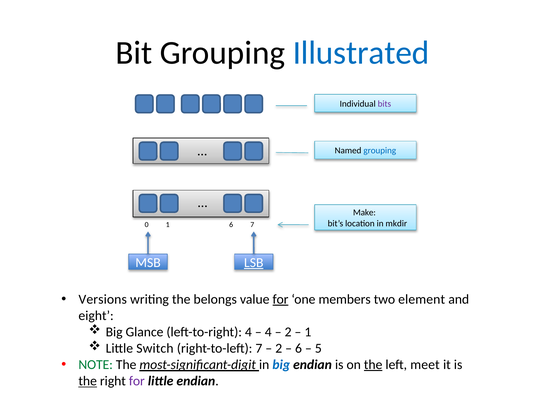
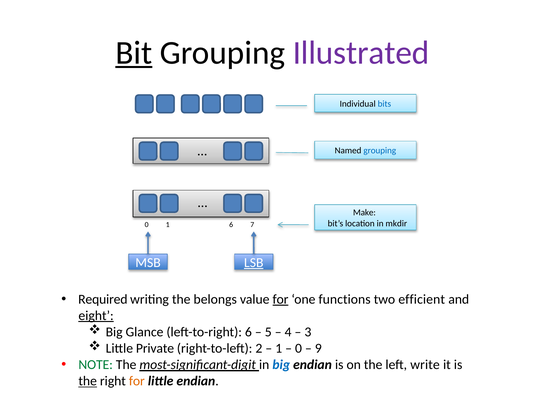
Bit underline: none -> present (134, 53)
Illustrated colour: blue -> purple (361, 53)
bits colour: purple -> blue (384, 104)
Versions: Versions -> Required (103, 299)
members: members -> functions (345, 299)
element: element -> efficient (422, 299)
eight underline: none -> present (96, 315)
left-to-right 4: 4 -> 6 (248, 332)
4: 4 -> 5 (268, 332)
2: 2 -> 4 (288, 332)
1: 1 -> 3 (308, 332)
Switch: Switch -> Private (155, 348)
right-to-left 7: 7 -> 2 (259, 348)
2: 2 -> 1 (279, 348)
6: 6 -> 0 (298, 348)
5: 5 -> 9 (318, 348)
the underline: present -> none (373, 364)
meet: meet -> write (425, 364)
for colour: purple -> orange (137, 381)
